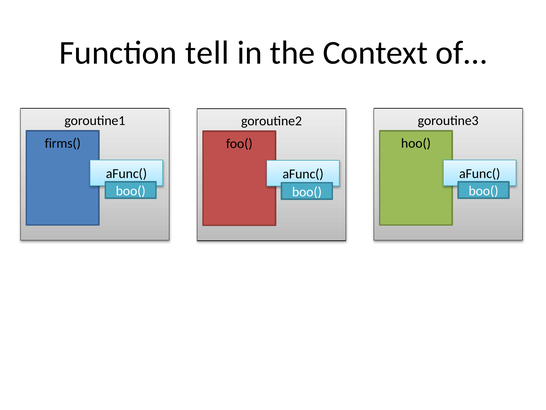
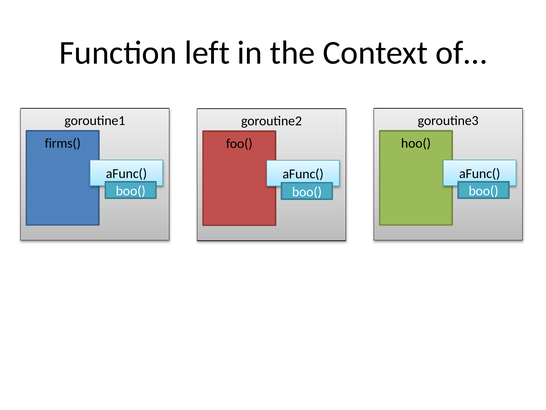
tell: tell -> left (207, 53)
